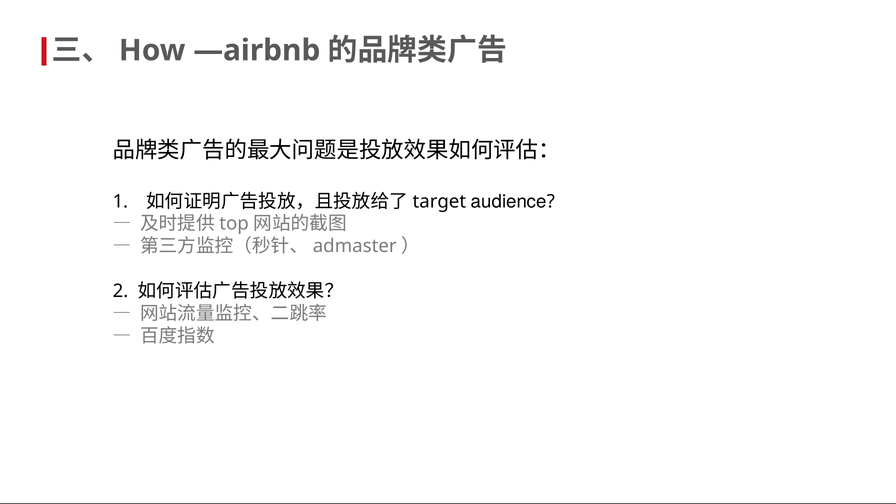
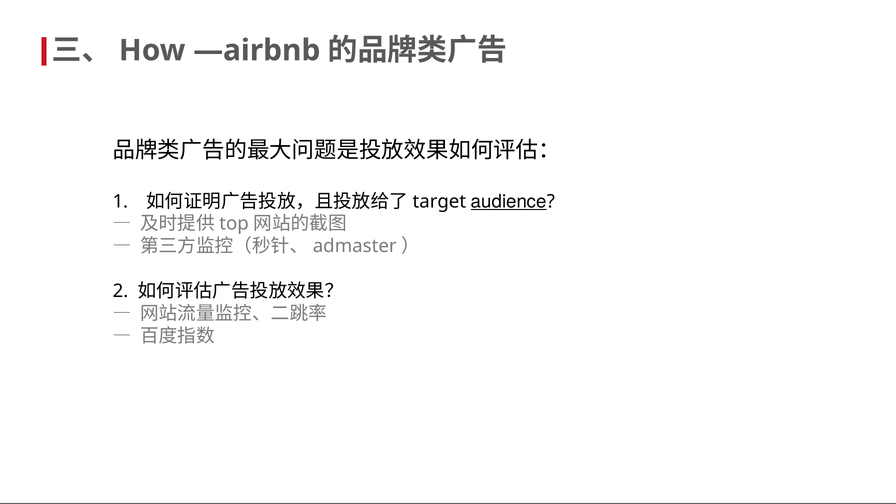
audience underline: none -> present (509, 201)
